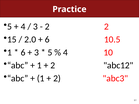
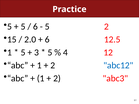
4: 4 -> 5 (23, 27)
3: 3 -> 6 (35, 27)
2: 2 -> 5 (47, 27)
10.5: 10.5 -> 12.5 (112, 40)
6: 6 -> 5 (23, 53)
10: 10 -> 12 (108, 53)
abc12 colour: black -> blue (118, 66)
